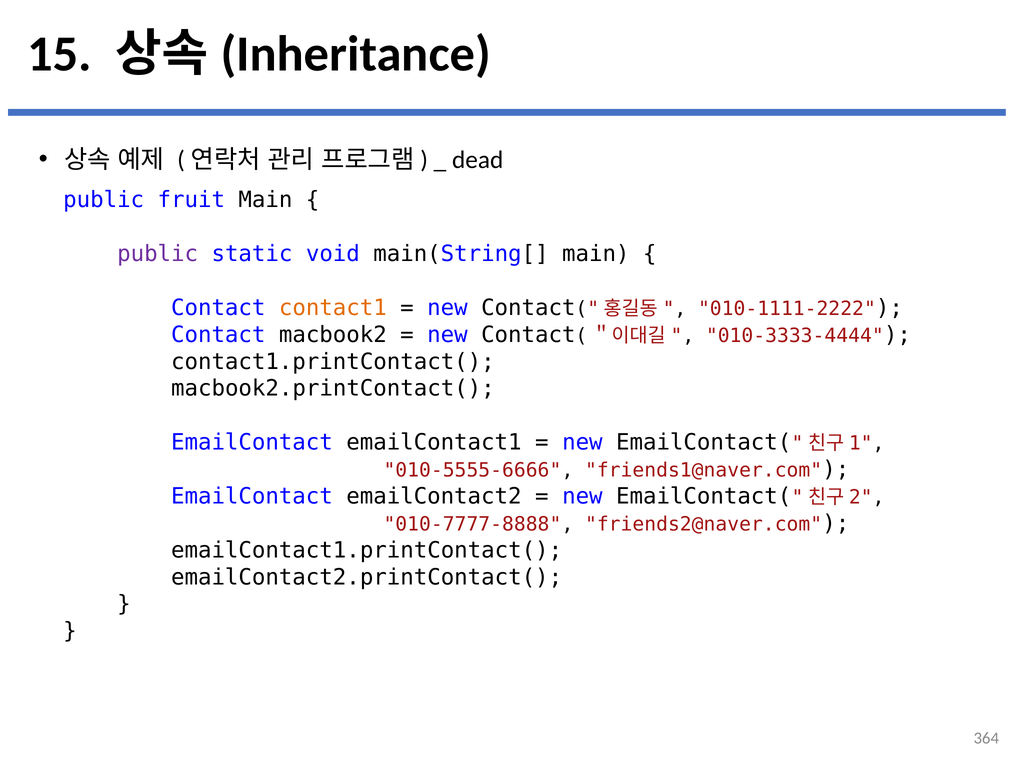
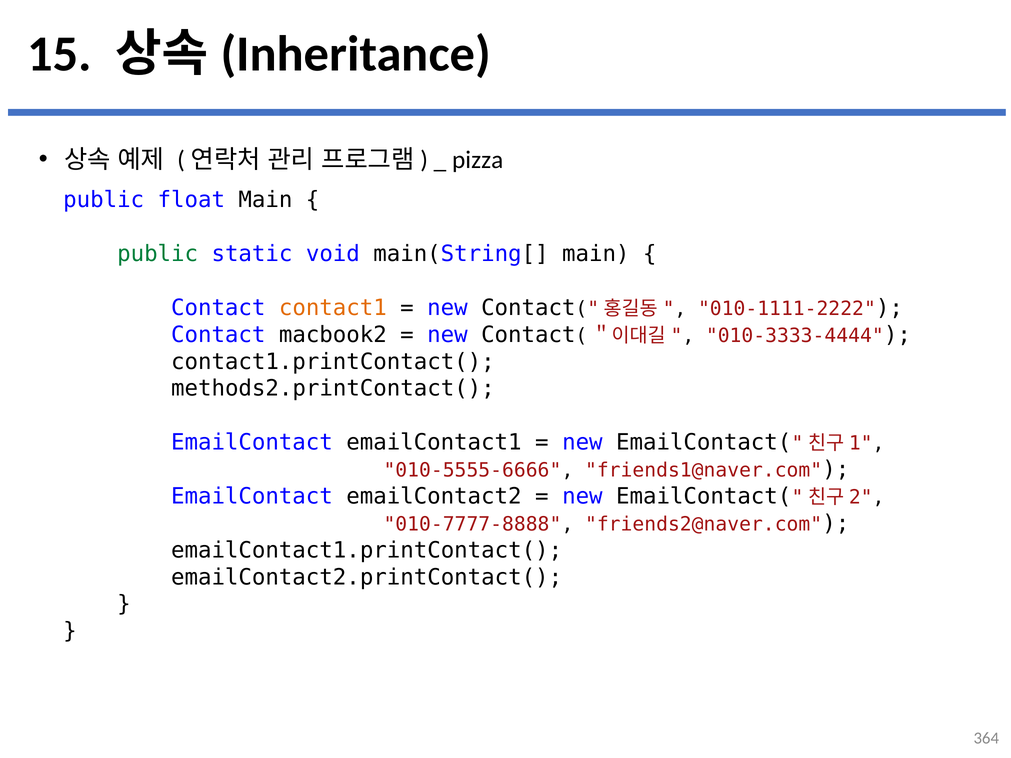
dead: dead -> pizza (478, 160)
fruit: fruit -> float (191, 200)
public colour: purple -> green (158, 254)
macbook2.printContact(: macbook2.printContact( -> methods2.printContact( (333, 389)
